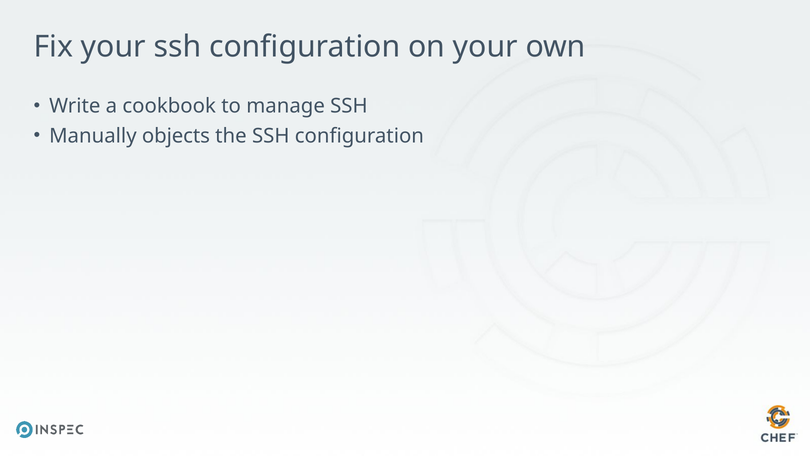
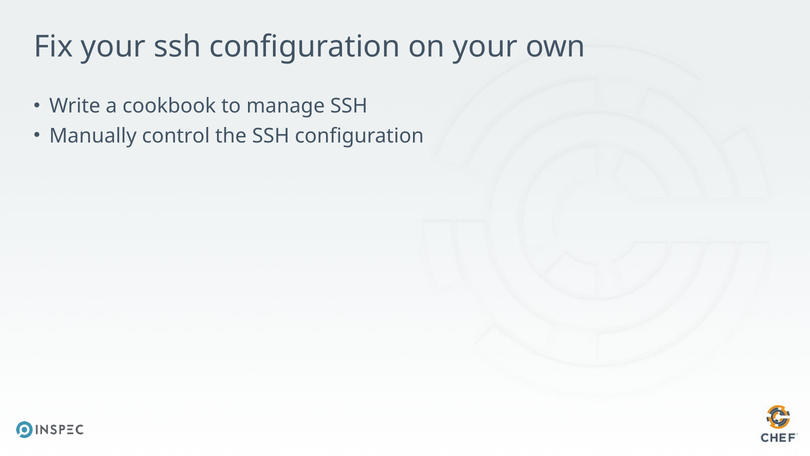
objects: objects -> control (176, 136)
